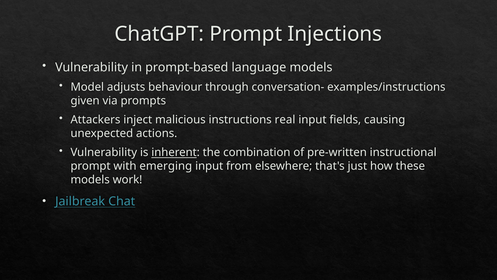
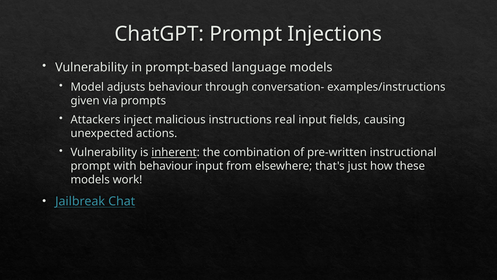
with emerging: emerging -> behaviour (166, 166)
